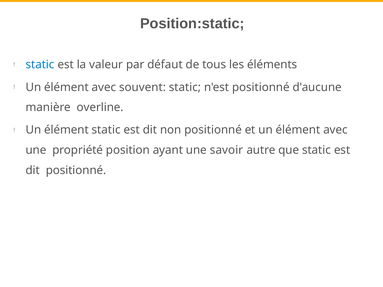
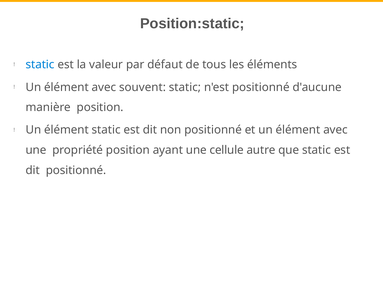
manière overline: overline -> position (100, 107)
savoir: savoir -> cellule (227, 150)
